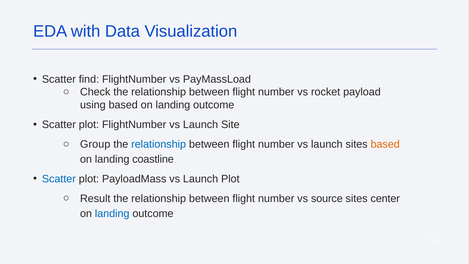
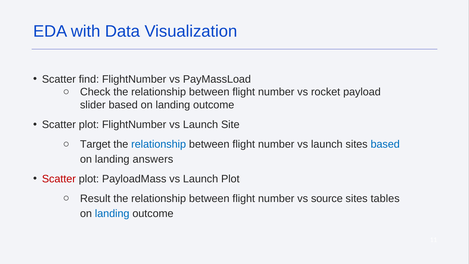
using: using -> slider (93, 105)
Group: Group -> Target (95, 144)
based colour: orange -> blue (385, 144)
coastline: coastline -> answers (153, 159)
Scatter colour: blue -> red (59, 179)
center: center -> tables (385, 199)
